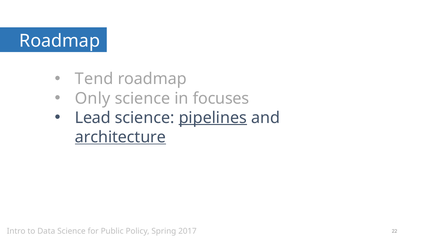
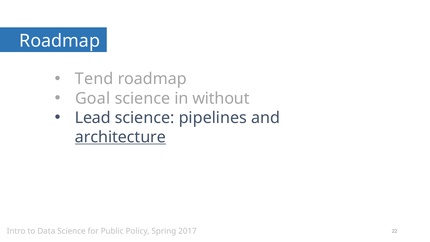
Only: Only -> Goal (93, 98)
focuses: focuses -> without (221, 98)
pipelines underline: present -> none (213, 118)
